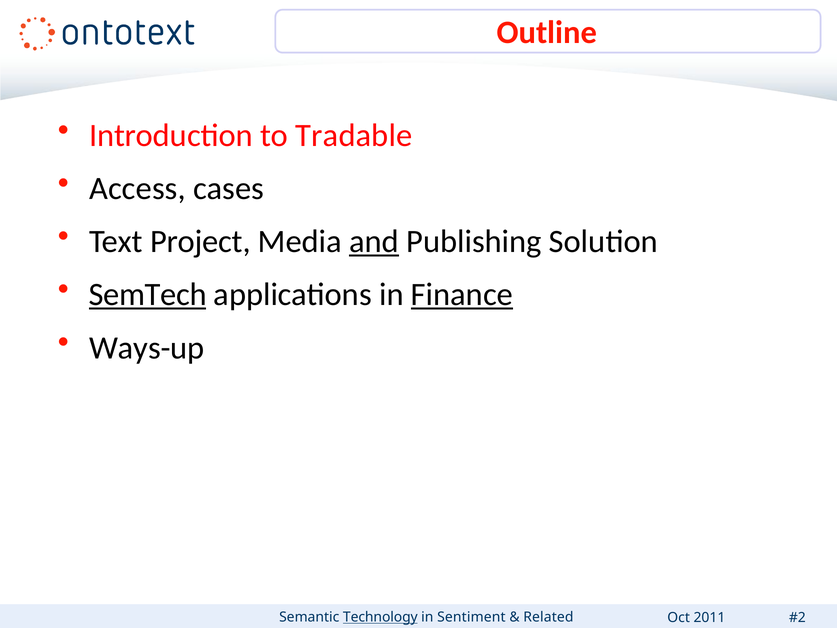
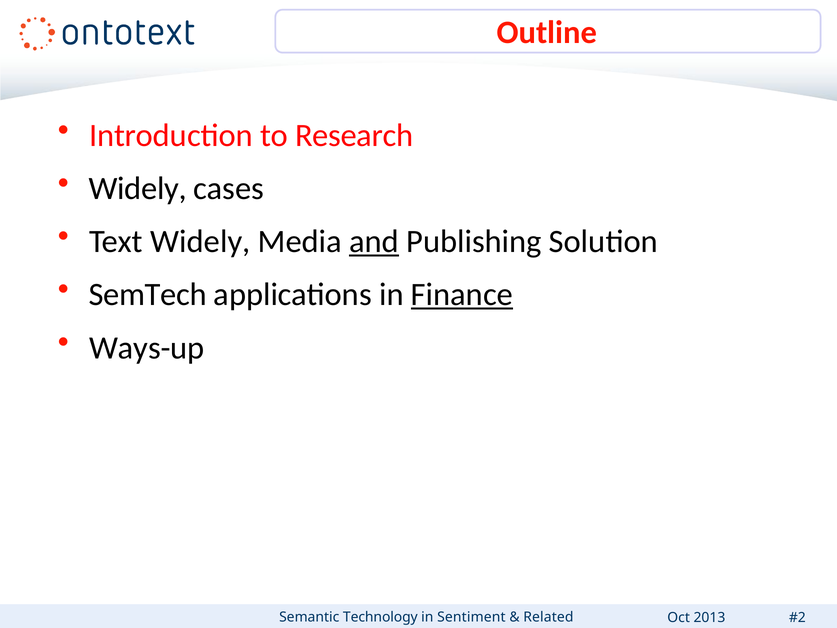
Tradable: Tradable -> Research (354, 136)
Access: Access -> Widely (138, 189)
Text Project: Project -> Widely (200, 242)
SemTech underline: present -> none (148, 295)
Technology underline: present -> none (380, 617)
2011: 2011 -> 2013 (709, 617)
